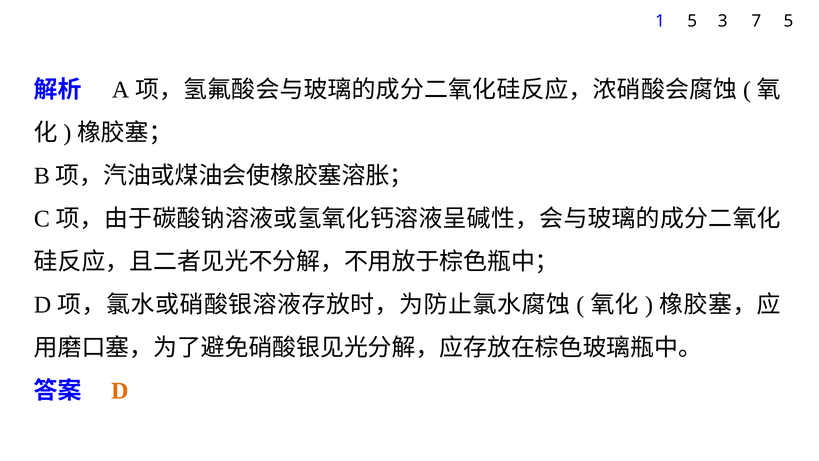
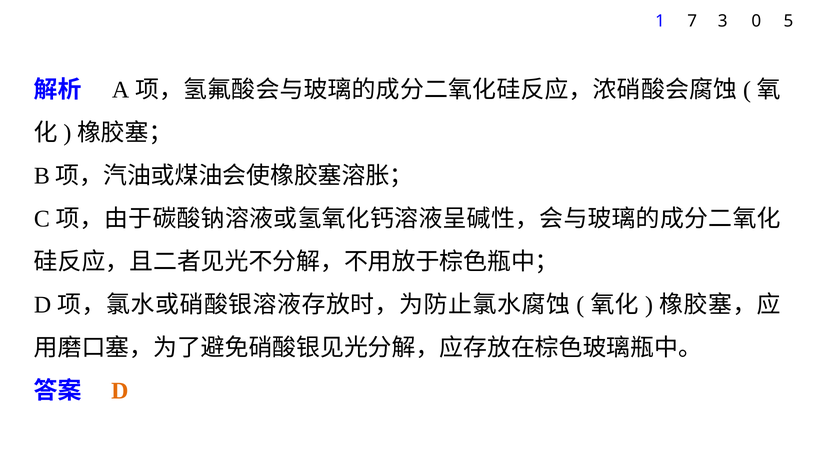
1 5: 5 -> 7 (692, 21)
7: 7 -> 0 (756, 21)
